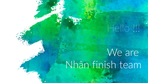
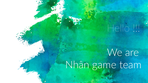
finish: finish -> game (104, 65)
